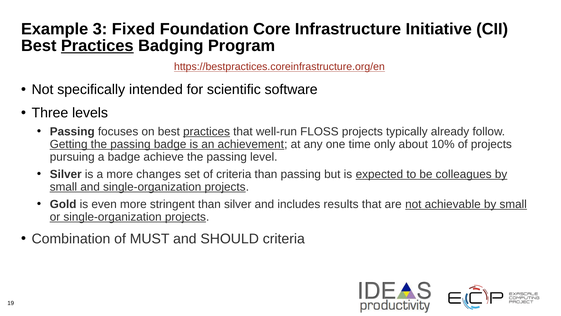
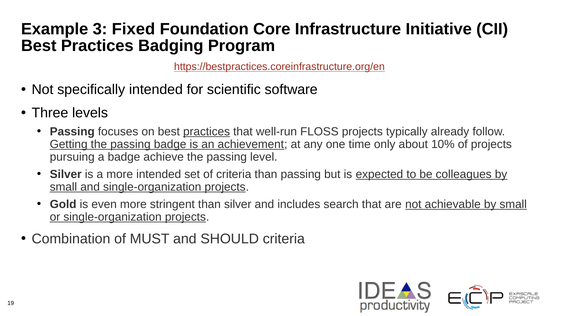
Practices underline: present -> none (97, 46)
more changes: changes -> intended (159, 174)
results: results -> search (341, 204)
